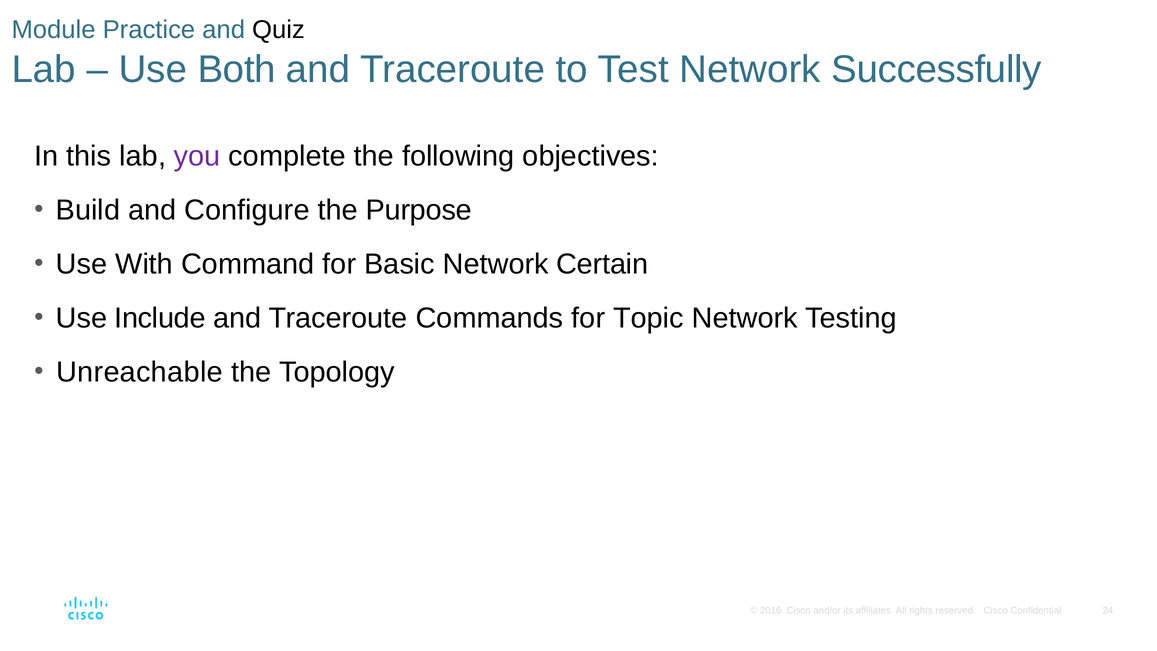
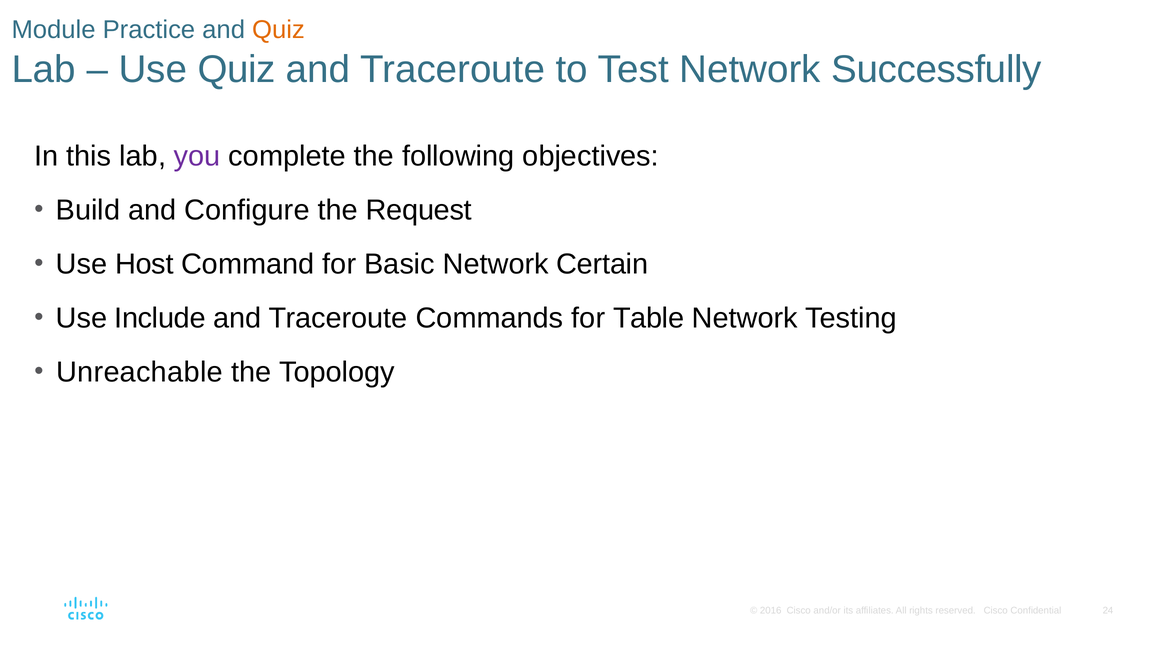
Quiz colour: black -> orange (278, 30)
Use Both: Both -> Quiz (237, 69)
Purpose: Purpose -> Request (419, 210)
With: With -> Host (144, 264)
Topic: Topic -> Table (649, 318)
